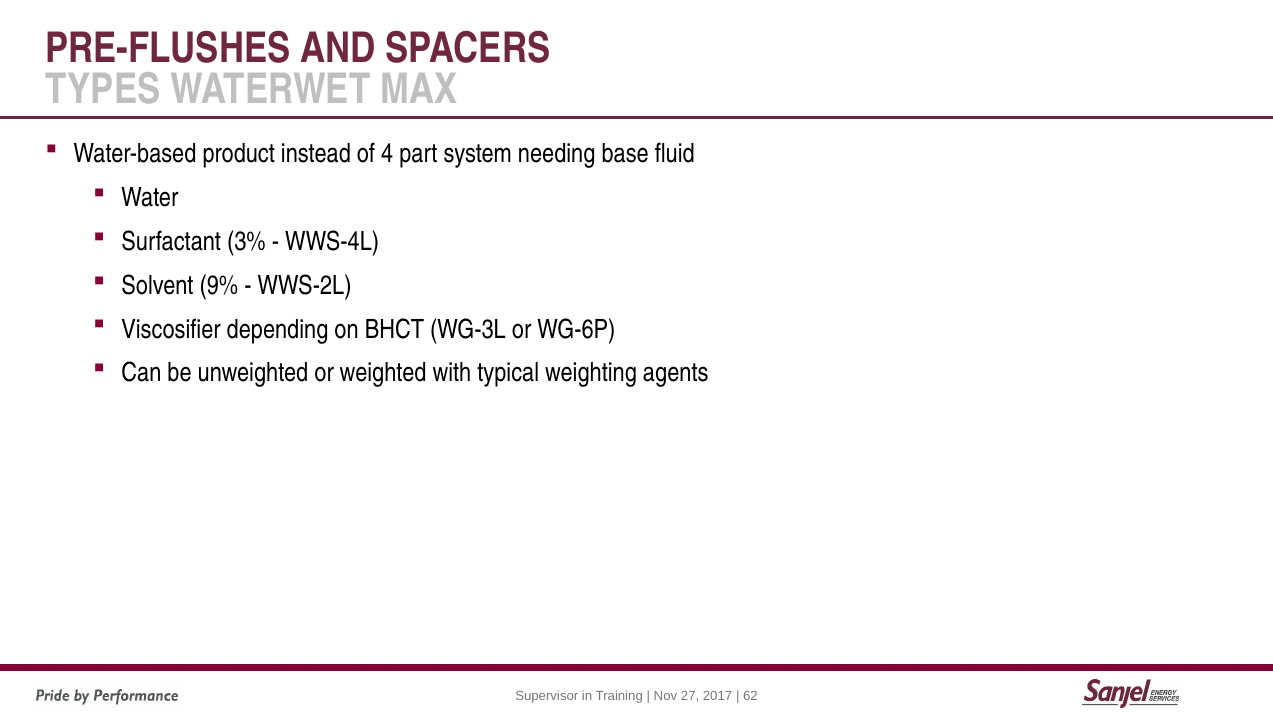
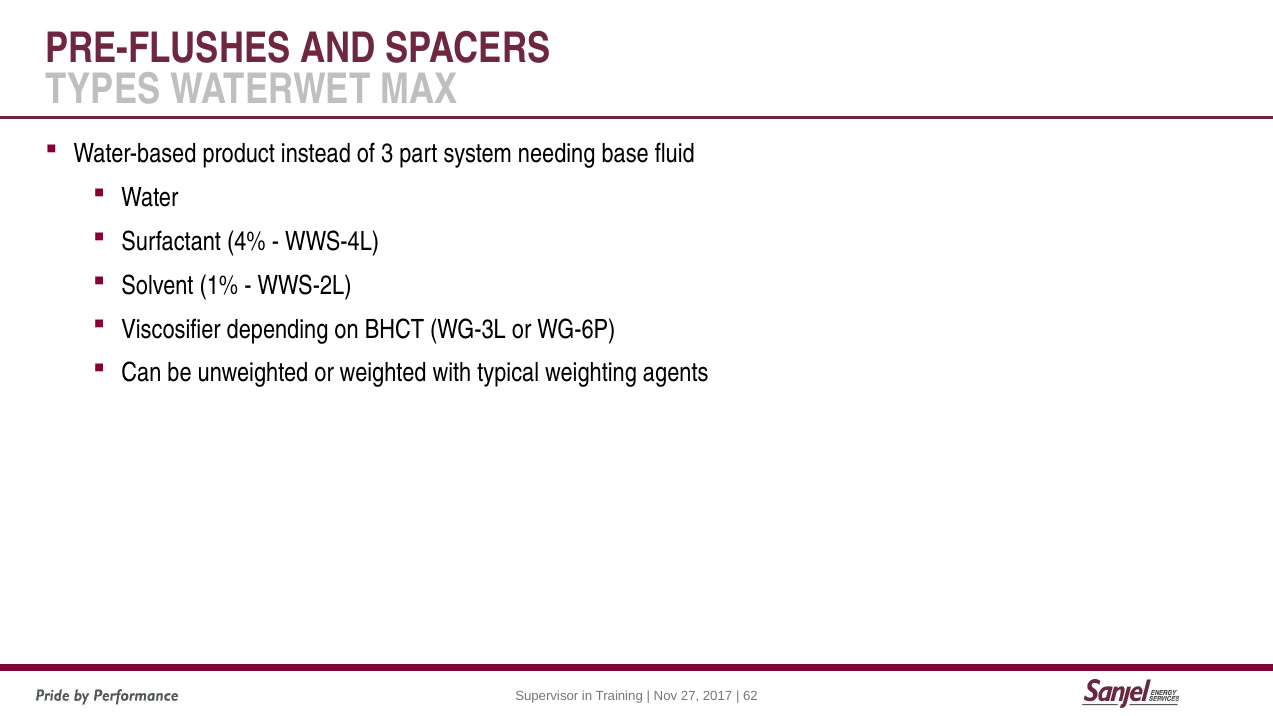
4: 4 -> 3 (387, 154)
3%: 3% -> 4% (246, 242)
9%: 9% -> 1% (219, 286)
